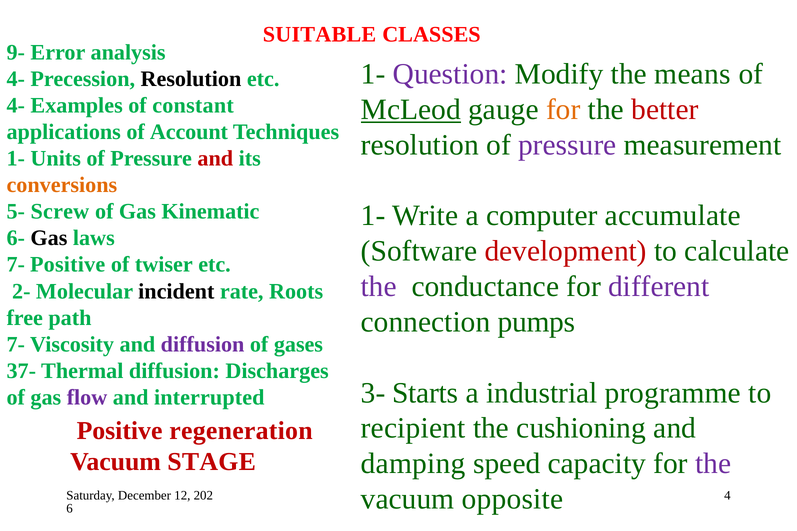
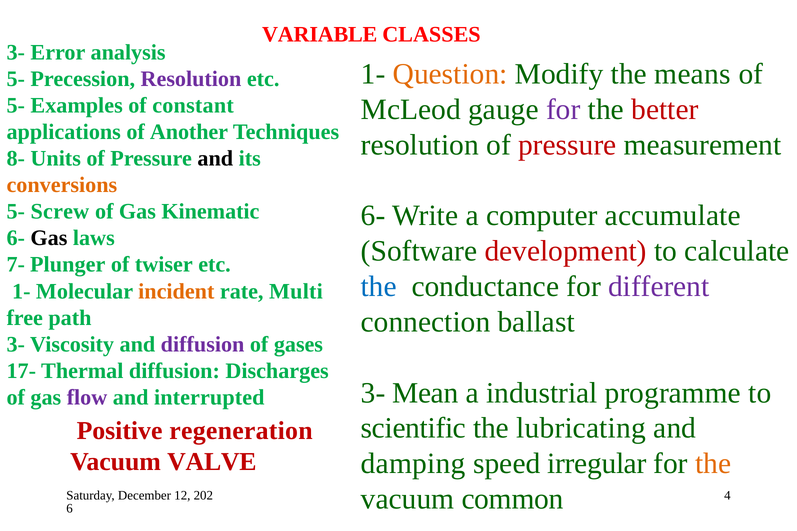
SUITABLE: SUITABLE -> VARIABLE (320, 35)
9-: 9- -> 3- (16, 52)
Question colour: purple -> orange (450, 74)
4-: 4- -> 5- (16, 79)
Resolution colour: black -> purple (191, 79)
4-: 4- -> 5- (16, 105)
McLeod underline: present -> none (411, 110)
for colour: orange -> purple (563, 110)
Account: Account -> Another (189, 132)
pressure colour: purple -> red (567, 145)
1-: 1- -> 8- (16, 159)
and colour: red -> black (215, 159)
1-: 1- -> 6- (373, 216)
7- Positive: Positive -> Plunger (68, 265)
the colour: purple -> blue (379, 287)
2-: 2- -> 1- (21, 291)
incident colour: black -> orange (176, 291)
Roots: Roots -> Multi (296, 291)
pumps: pumps -> ballast (536, 322)
7-: 7- -> 3- (16, 345)
37-: 37- -> 17- (21, 371)
Starts: Starts -> Mean (425, 393)
recipient: recipient -> scientific (413, 428)
cushioning: cushioning -> lubricating (581, 428)
STAGE: STAGE -> VALVE (212, 462)
capacity: capacity -> irregular (597, 464)
the colour: purple -> orange (713, 464)
opposite: opposite -> common (513, 499)
